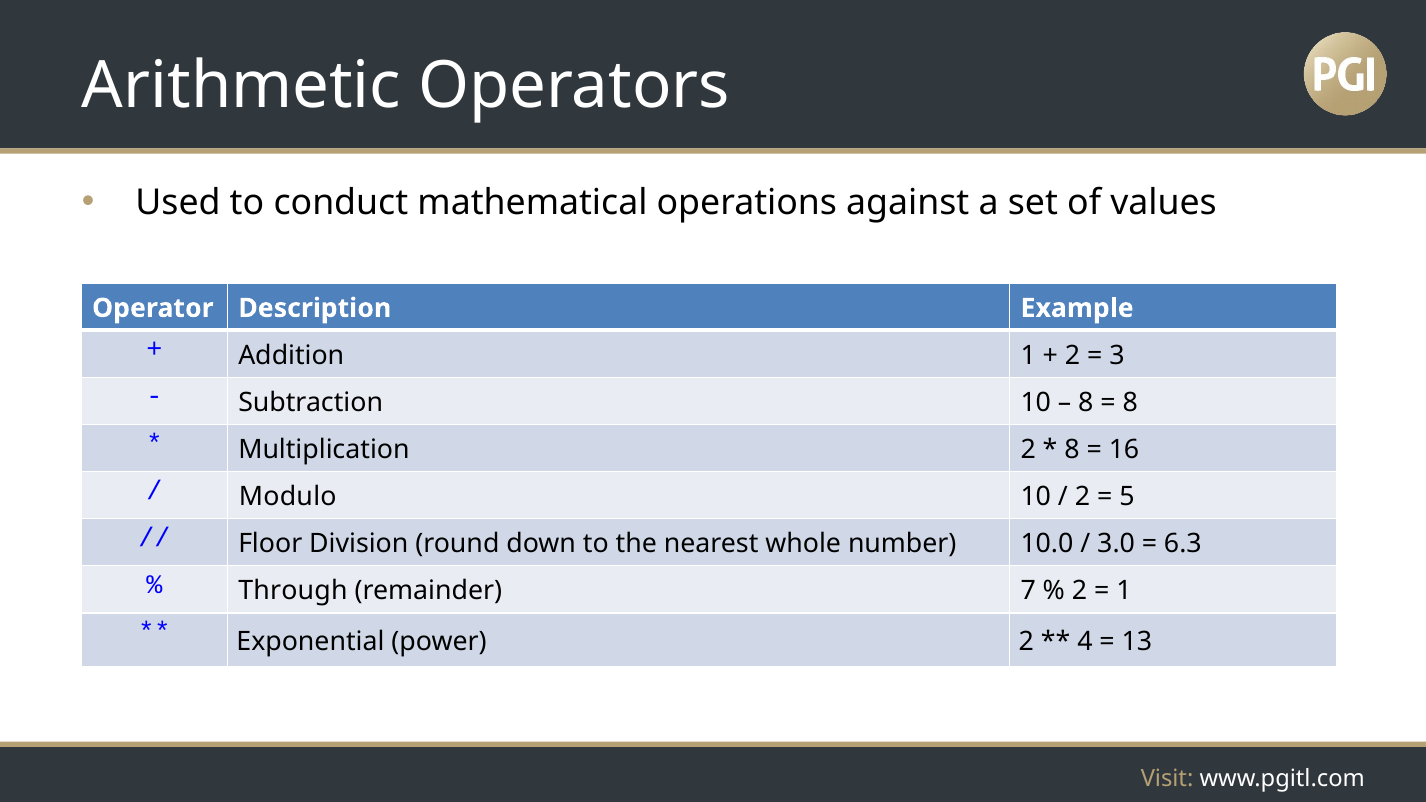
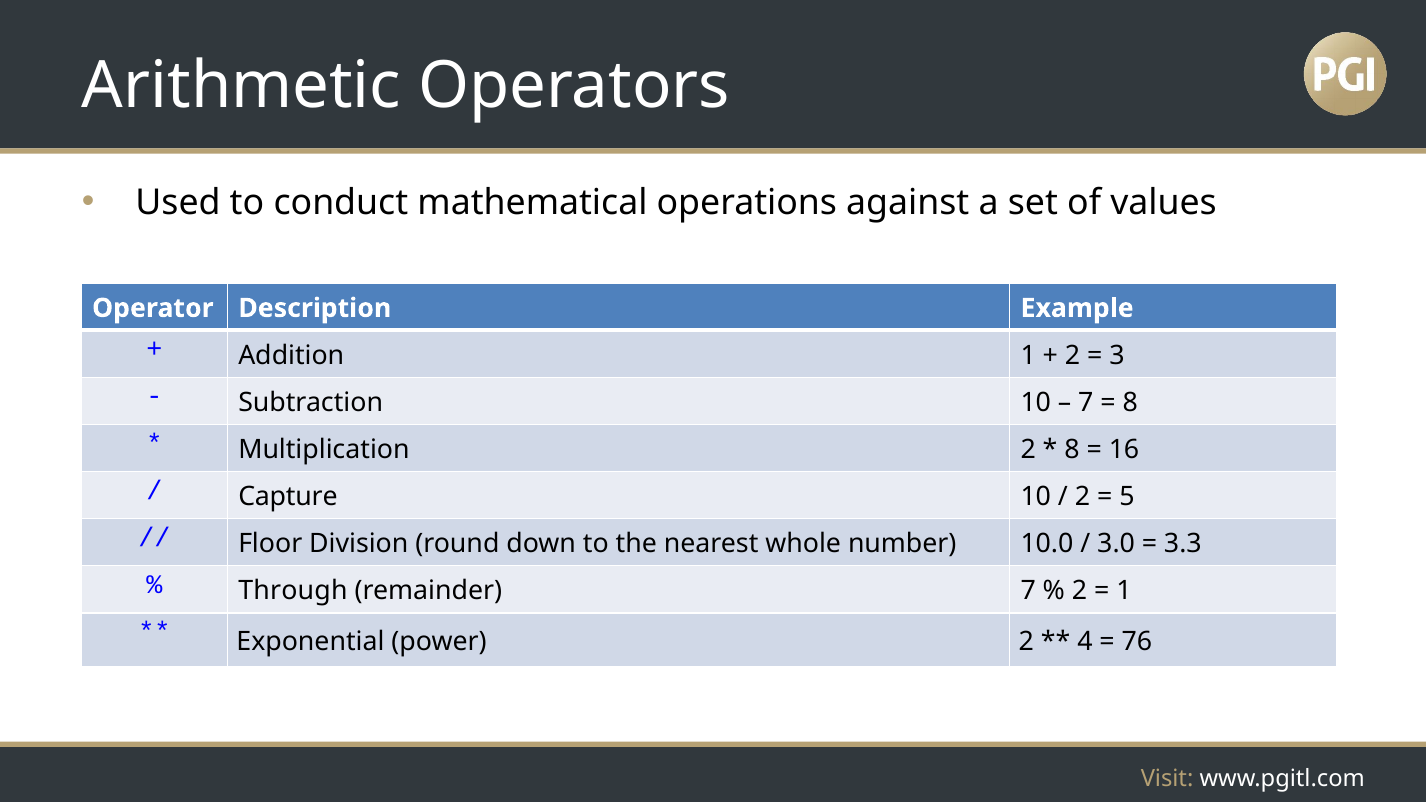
8: 8 -> 7 (1086, 402)
Modulo: Modulo -> Capture (288, 497)
6.3: 6.3 -> 3.3 (1183, 544)
13: 13 -> 76 (1137, 642)
